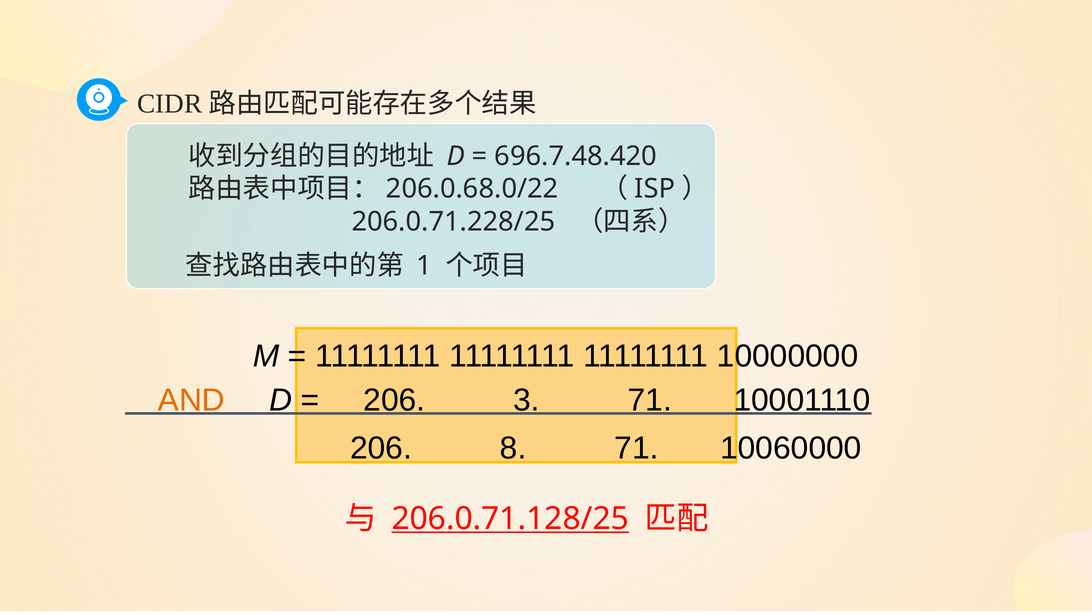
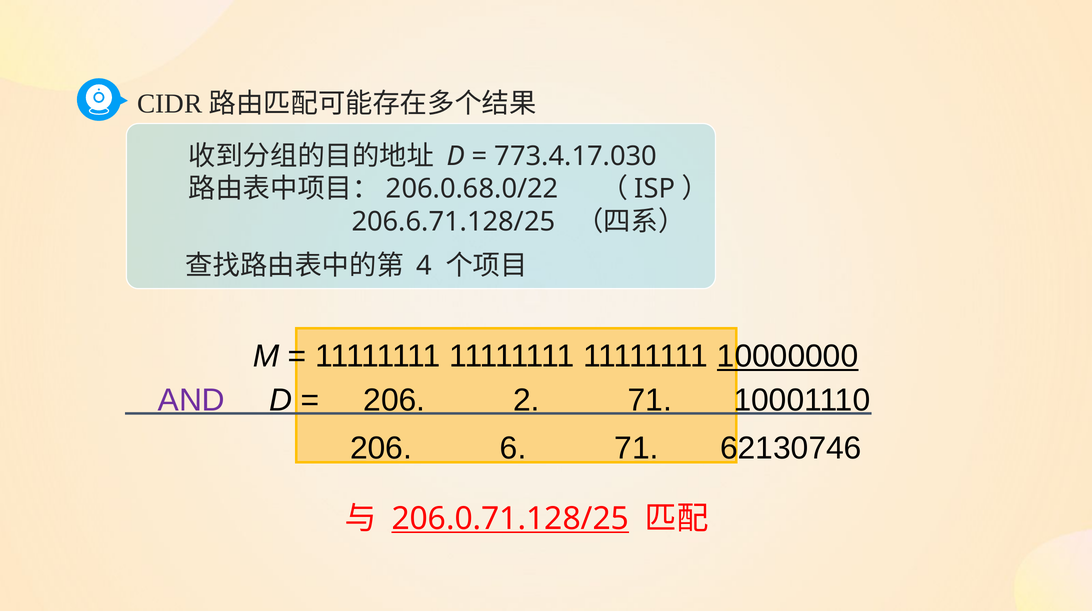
696.7.48.420: 696.7.48.420 -> 773.4.17.030 (576, 156)
206.0.71.228/25: 206.0.71.228/25 -> 206.6.71.128/25 (453, 222)
1: 1 -> 4 (424, 266)
10000000 underline: none -> present (788, 357)
AND colour: orange -> purple (191, 401)
3: 3 -> 2 (526, 401)
8: 8 -> 6 (513, 449)
10060000: 10060000 -> 62130746 (791, 449)
